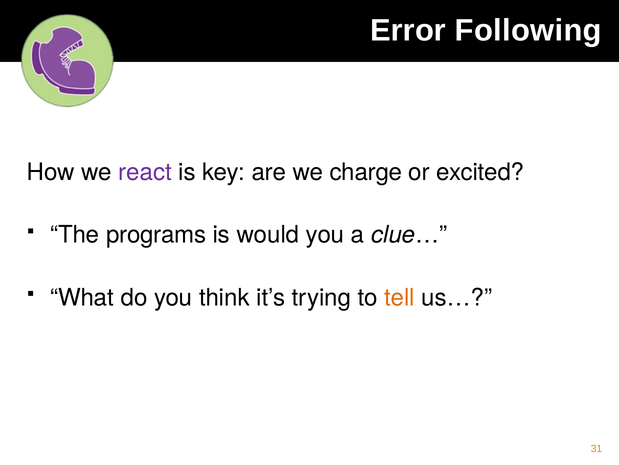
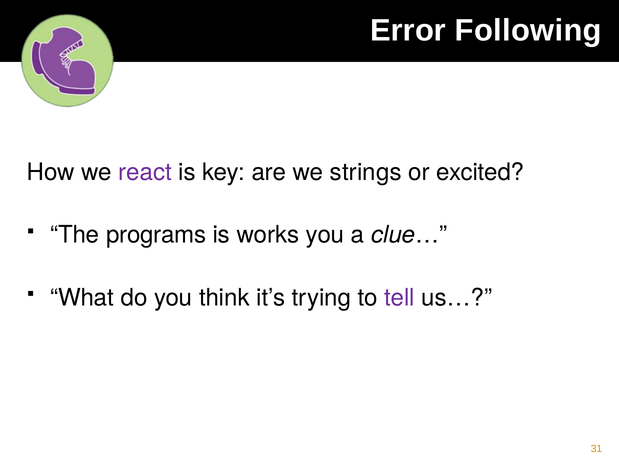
charge: charge -> strings (366, 172)
would: would -> works (268, 235)
tell colour: orange -> purple (399, 297)
